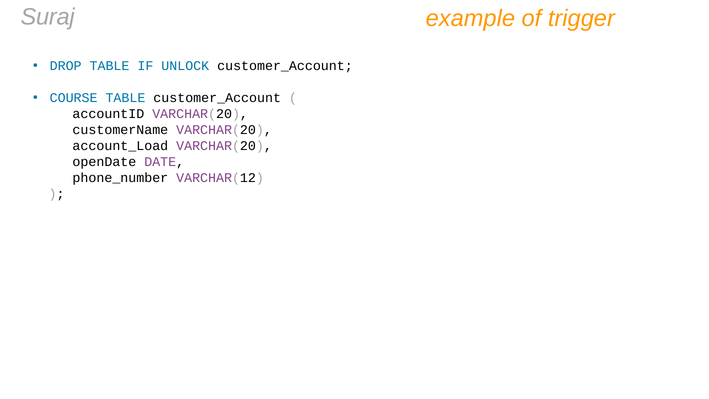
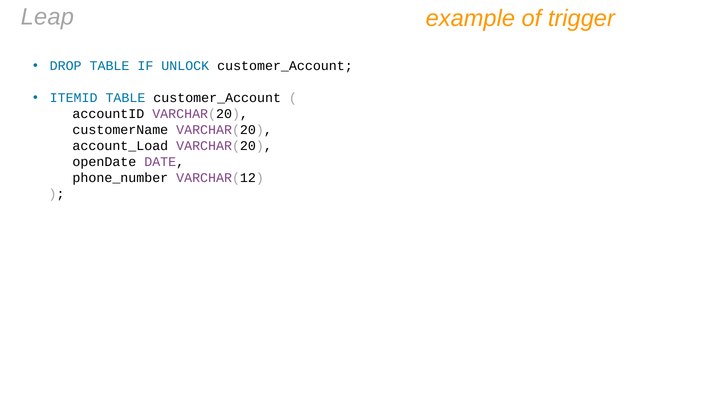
Suraj: Suraj -> Leap (47, 17)
COURSE: COURSE -> ITEMID (74, 98)
